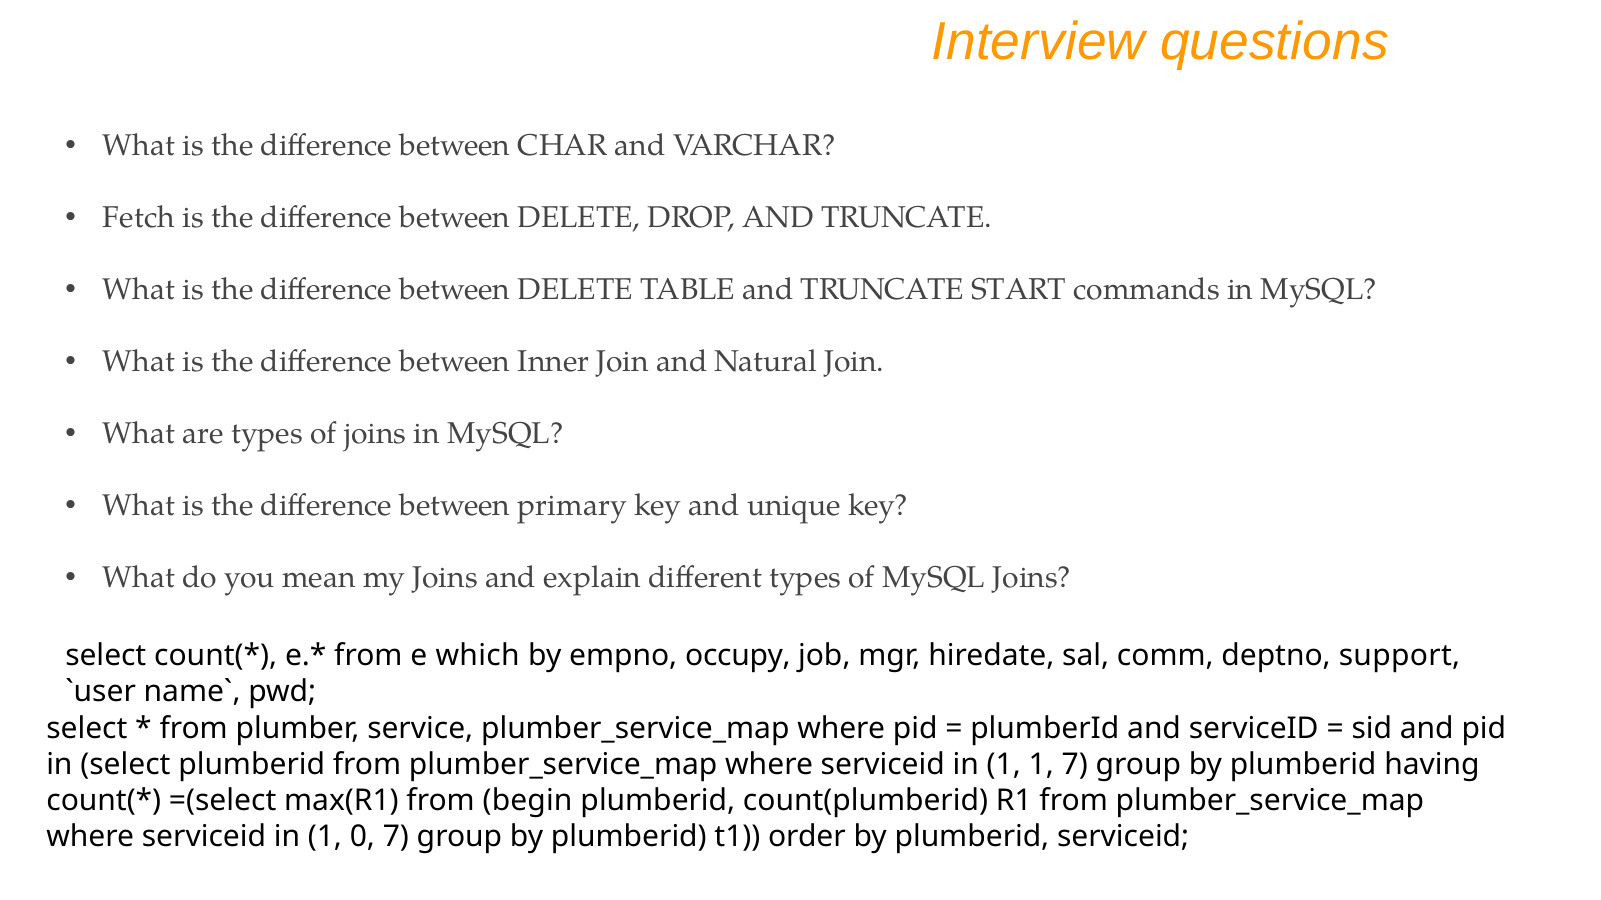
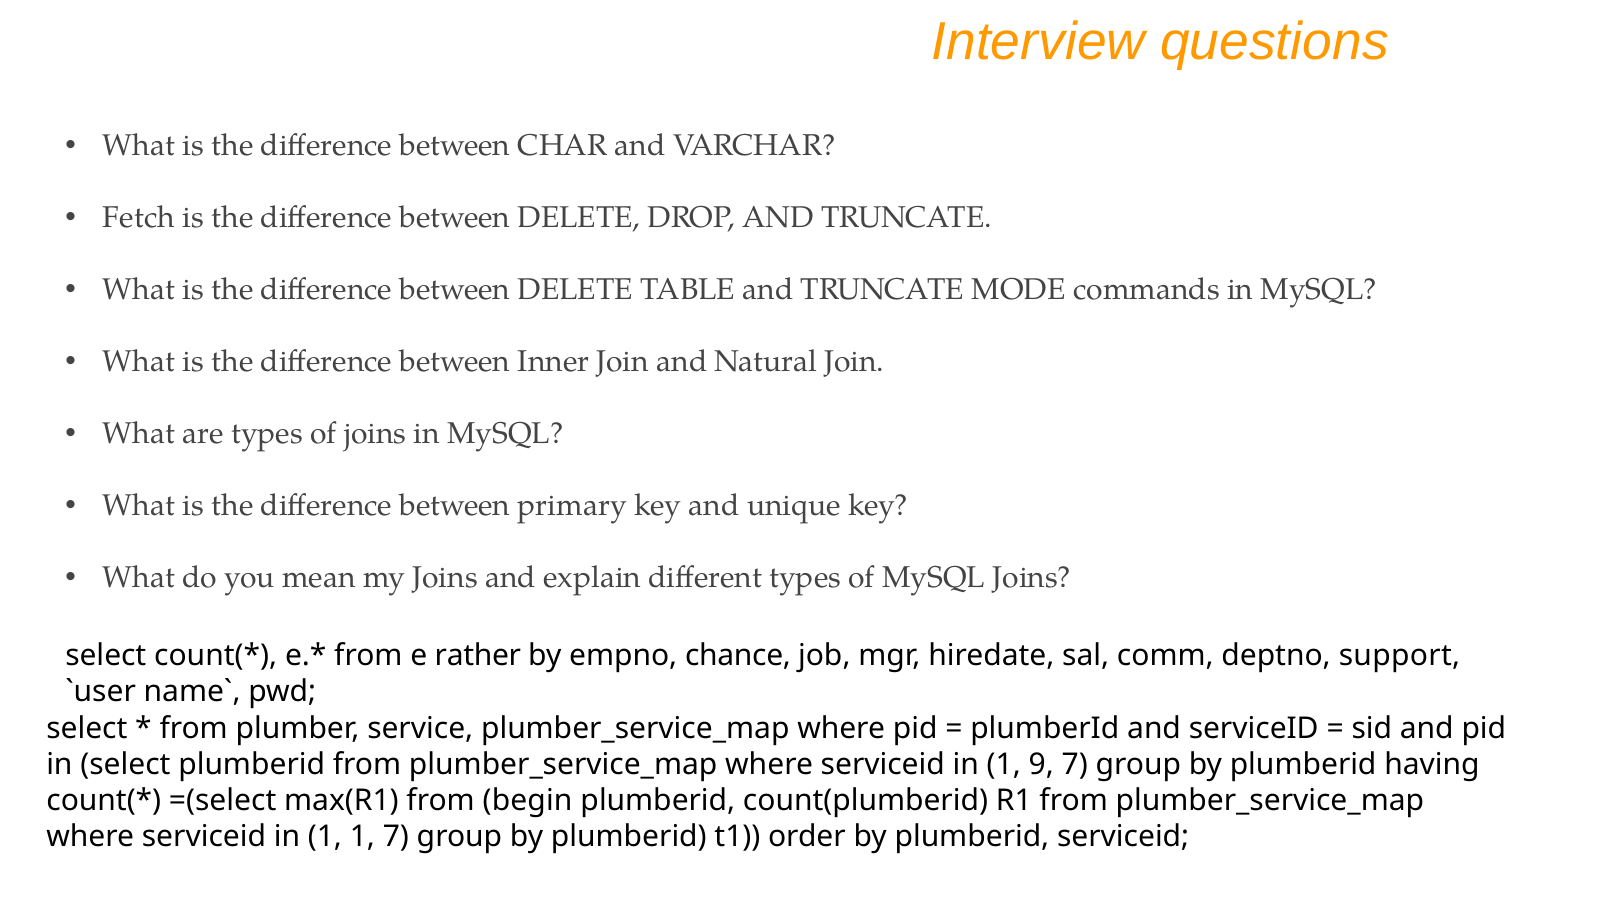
START: START -> MODE (1019, 290)
which: which -> rather (478, 656)
occupy: occupy -> chance (738, 656)
1 1: 1 -> 9 (1041, 766)
1 0: 0 -> 1 (362, 838)
